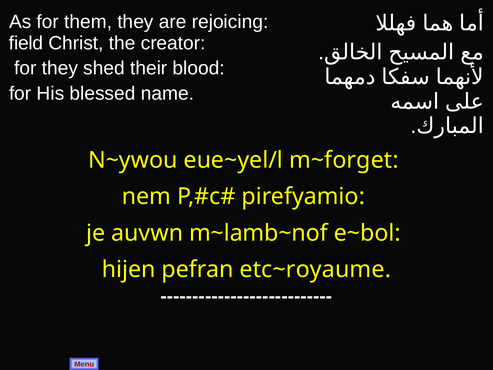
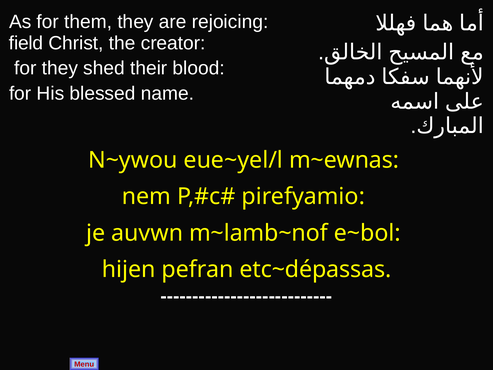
m~forget: m~forget -> m~ewnas (344, 160)
etc~royaume: etc~royaume -> etc~dépassas (315, 269)
